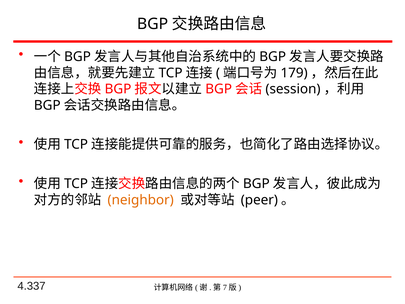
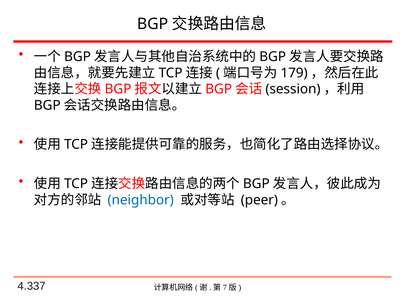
neighbor colour: orange -> blue (141, 200)
